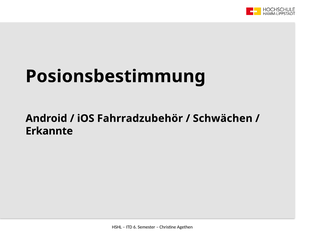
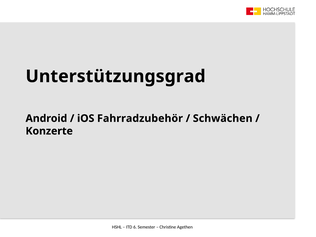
Posionsbestimmung: Posionsbestimmung -> Unterstützungsgrad (116, 76)
Erkannte: Erkannte -> Konzerte (49, 131)
